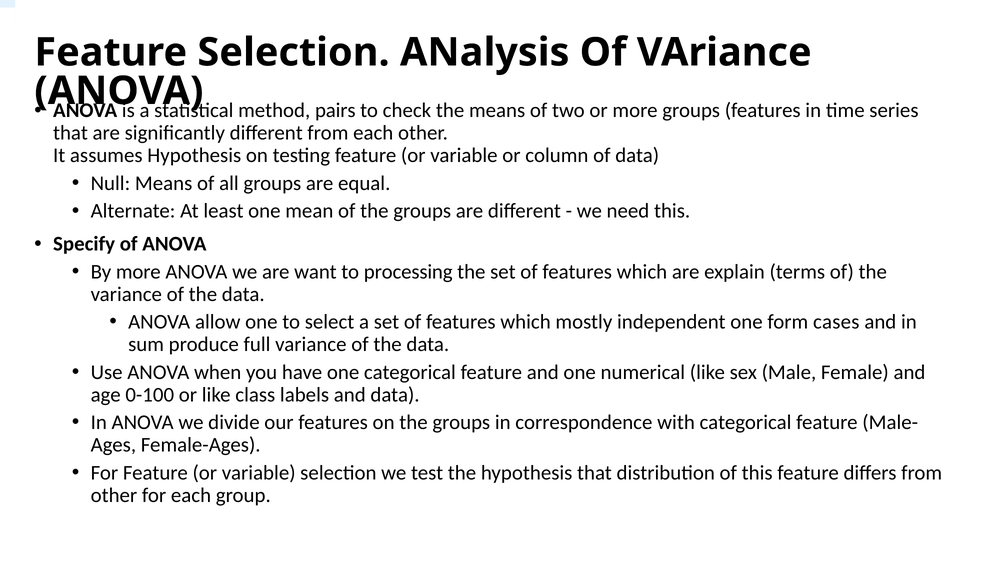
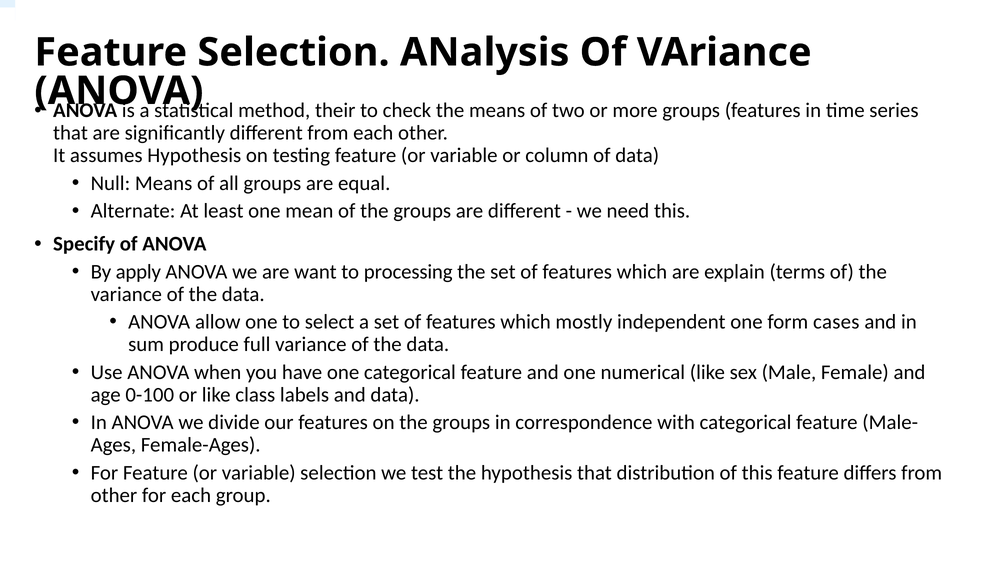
pairs: pairs -> their (335, 111)
By more: more -> apply (138, 272)
